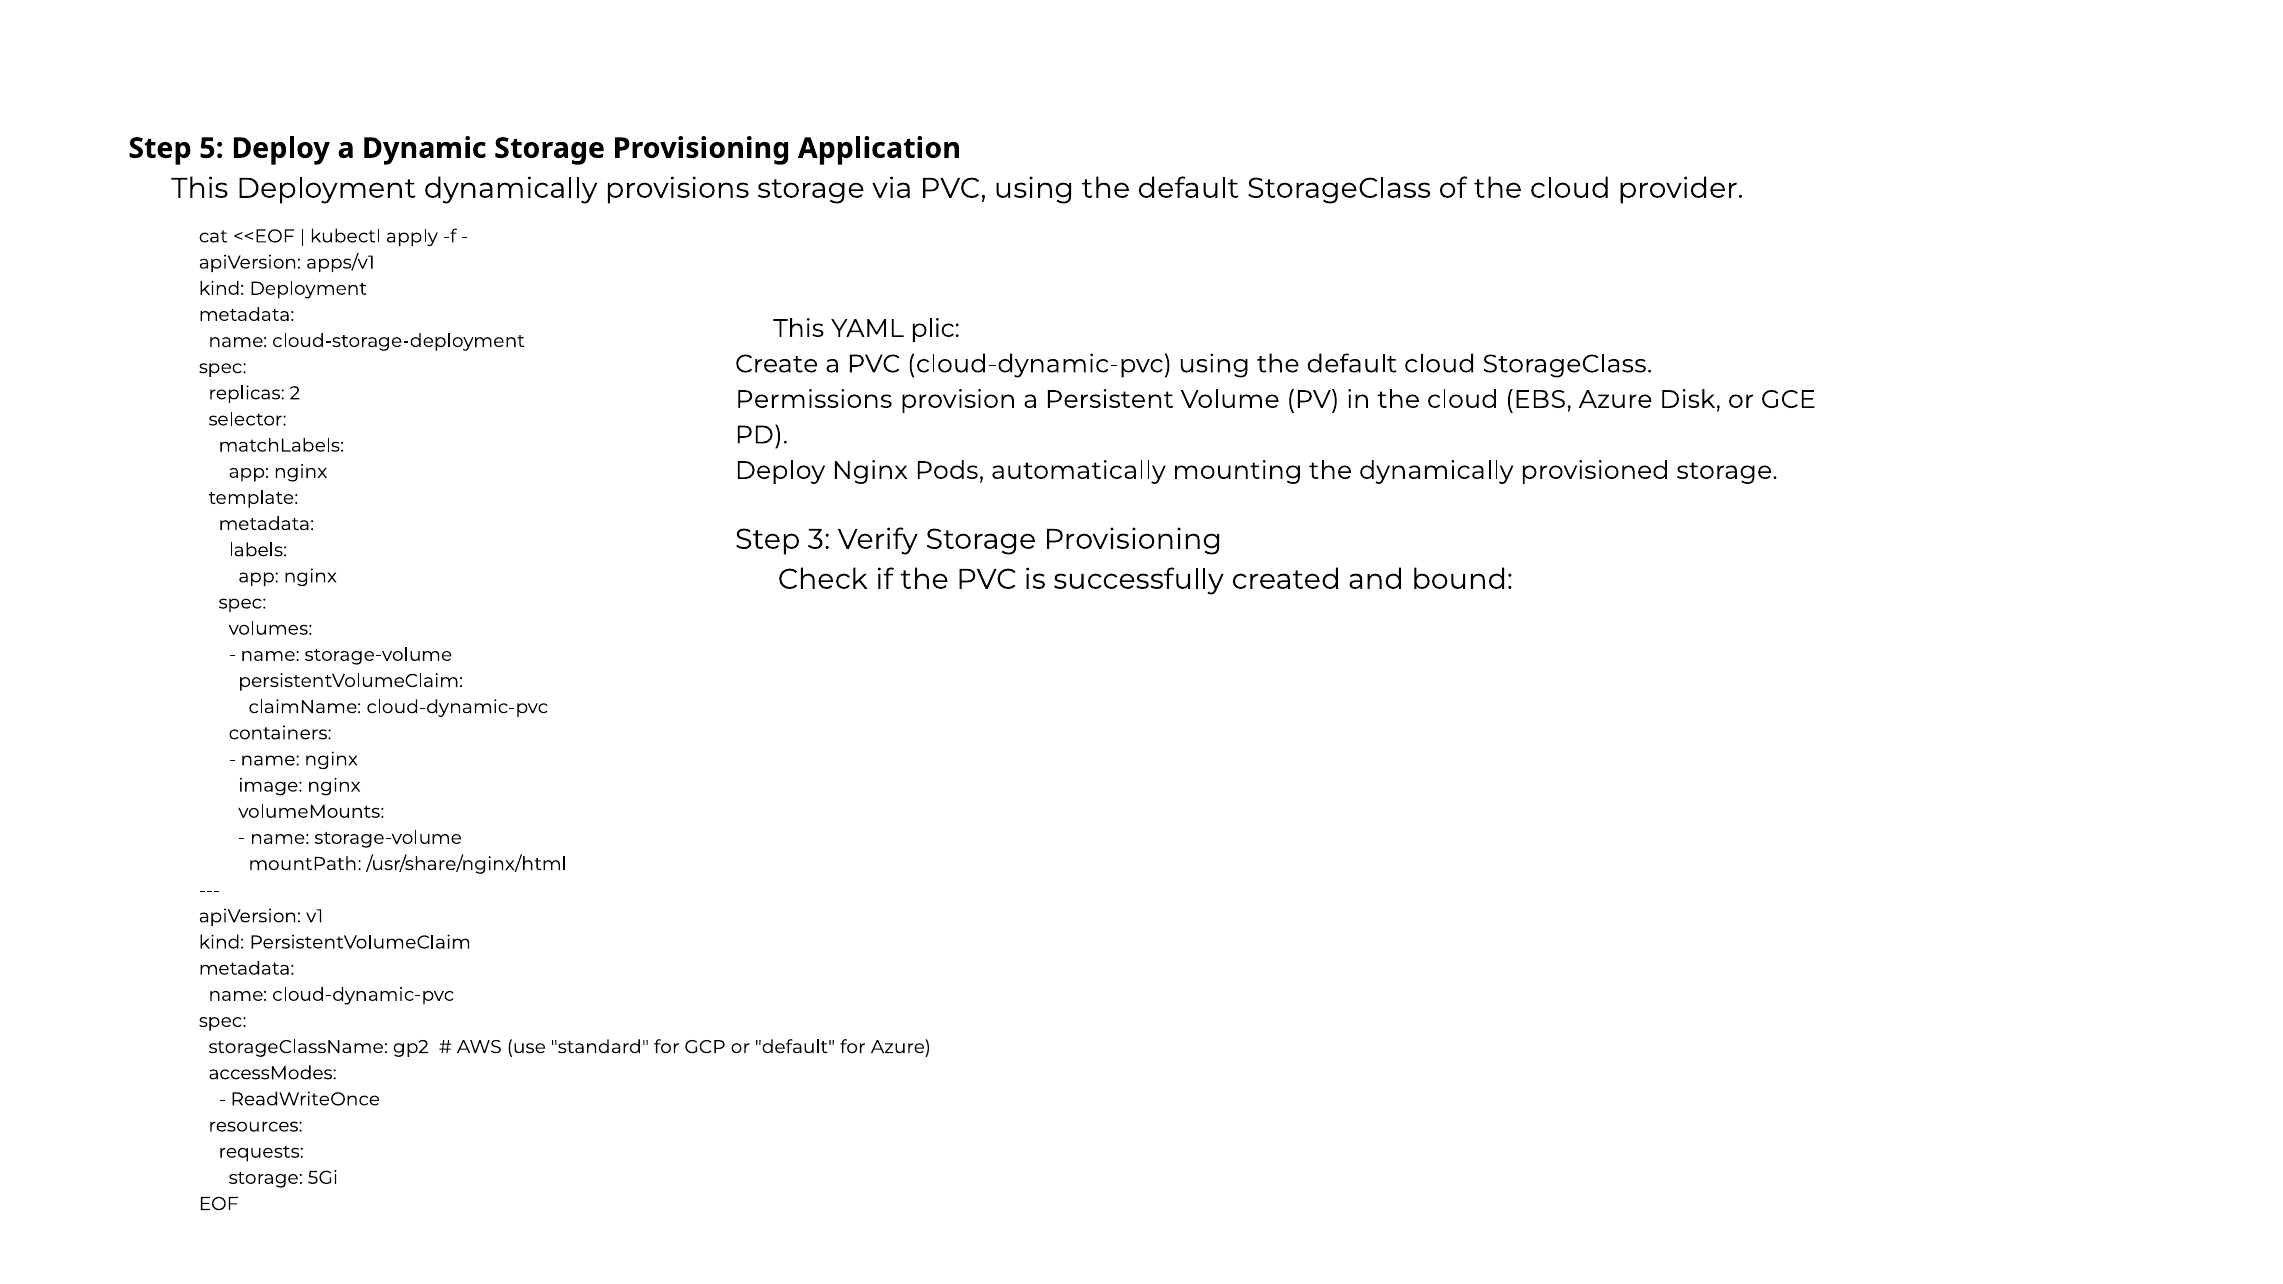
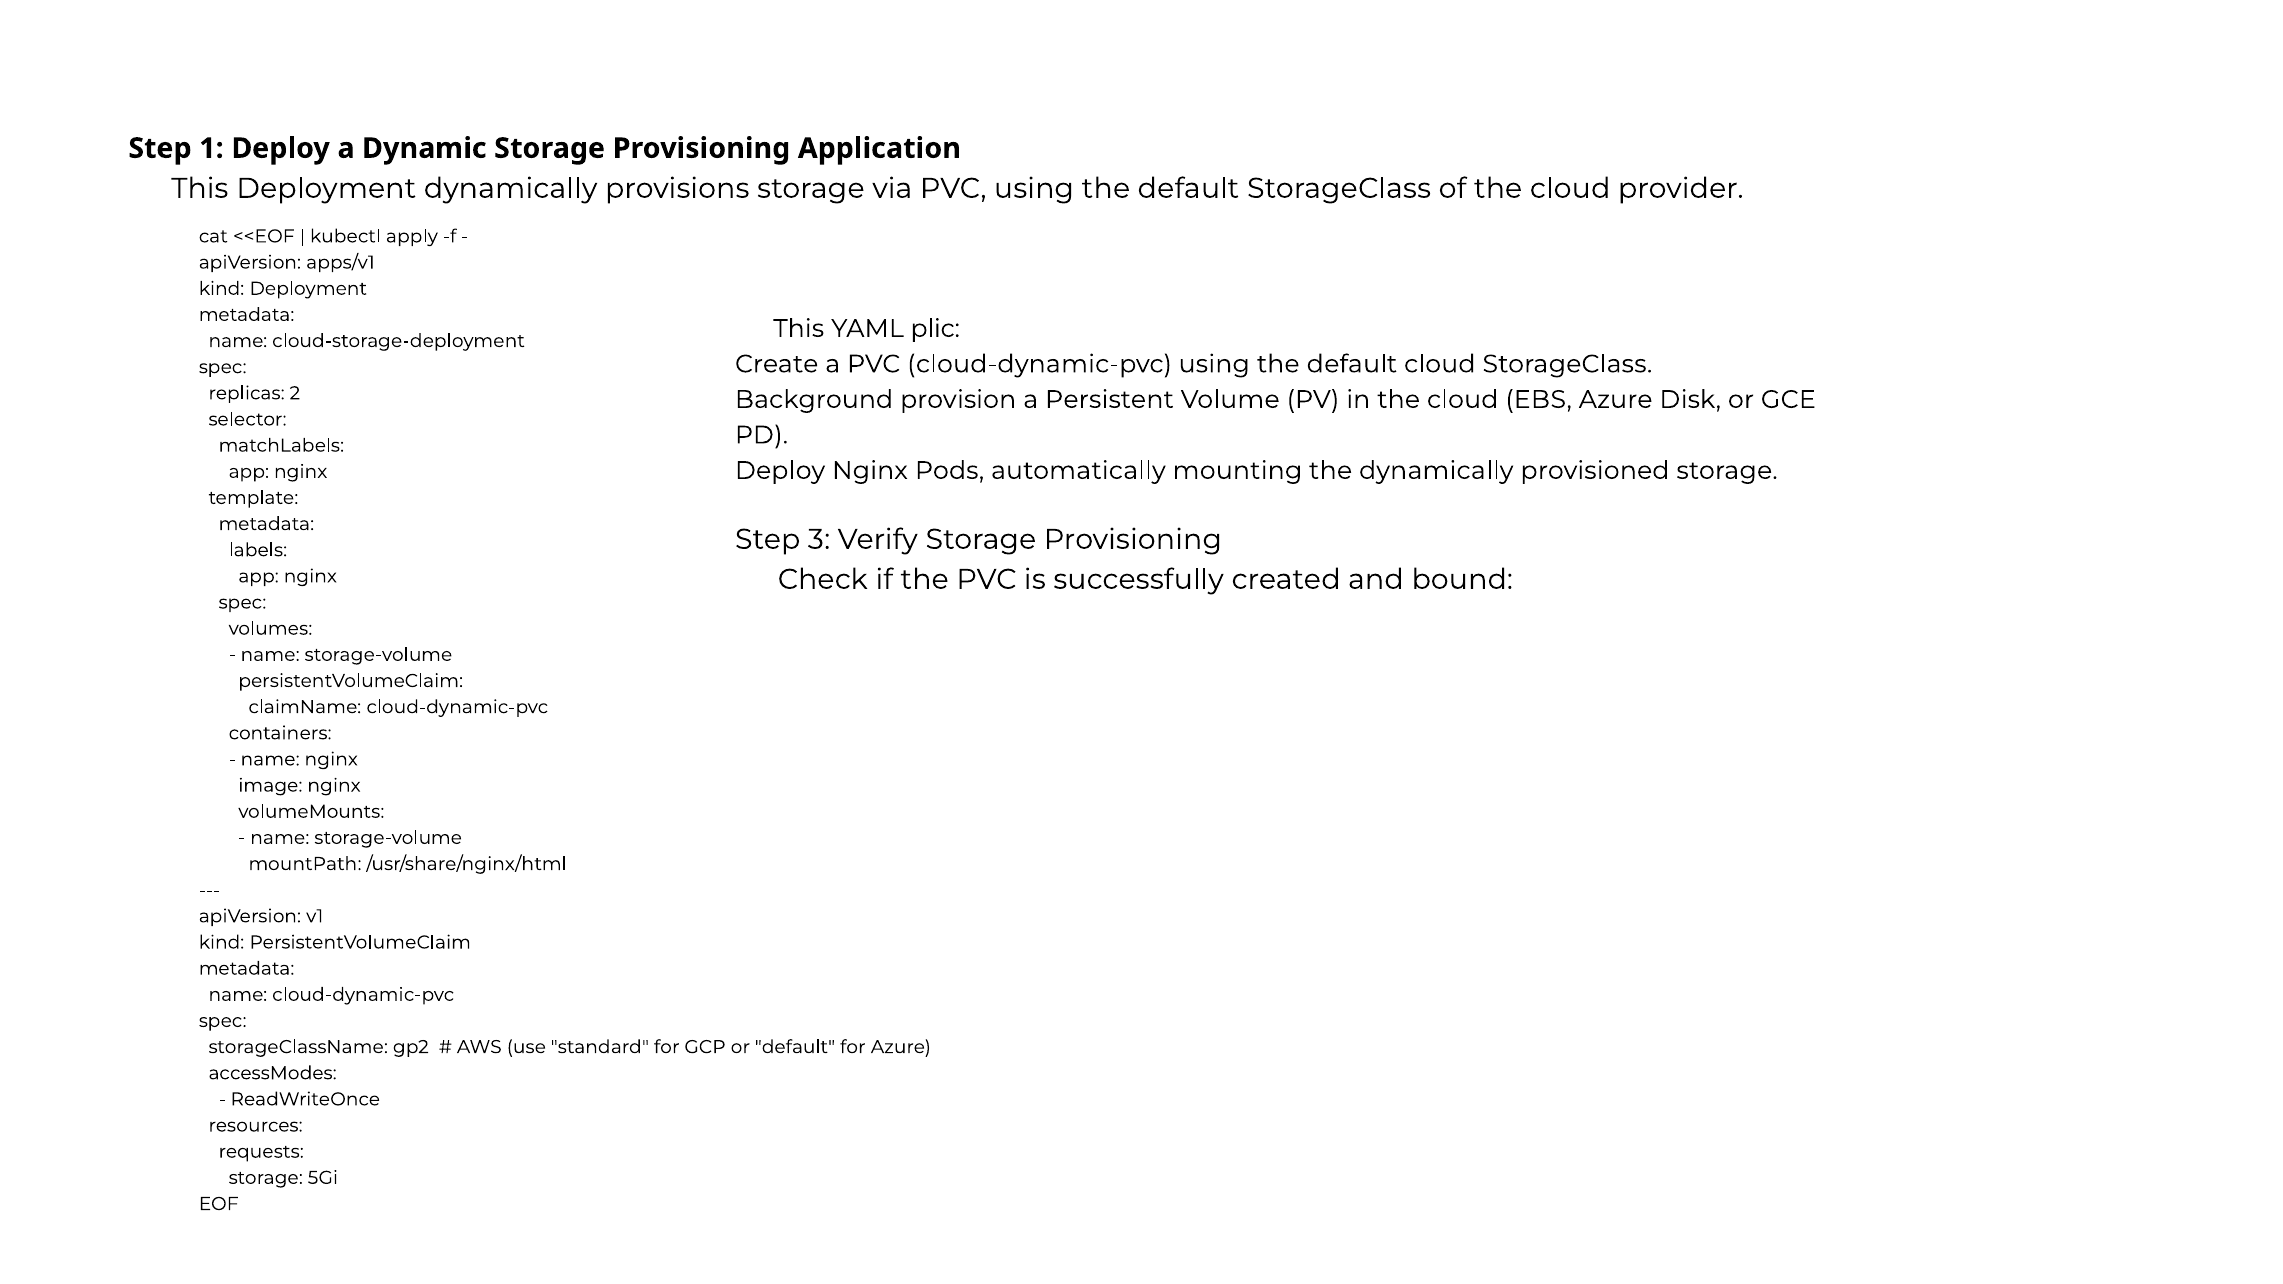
5: 5 -> 1 (211, 148)
Permissions: Permissions -> Background (814, 400)
